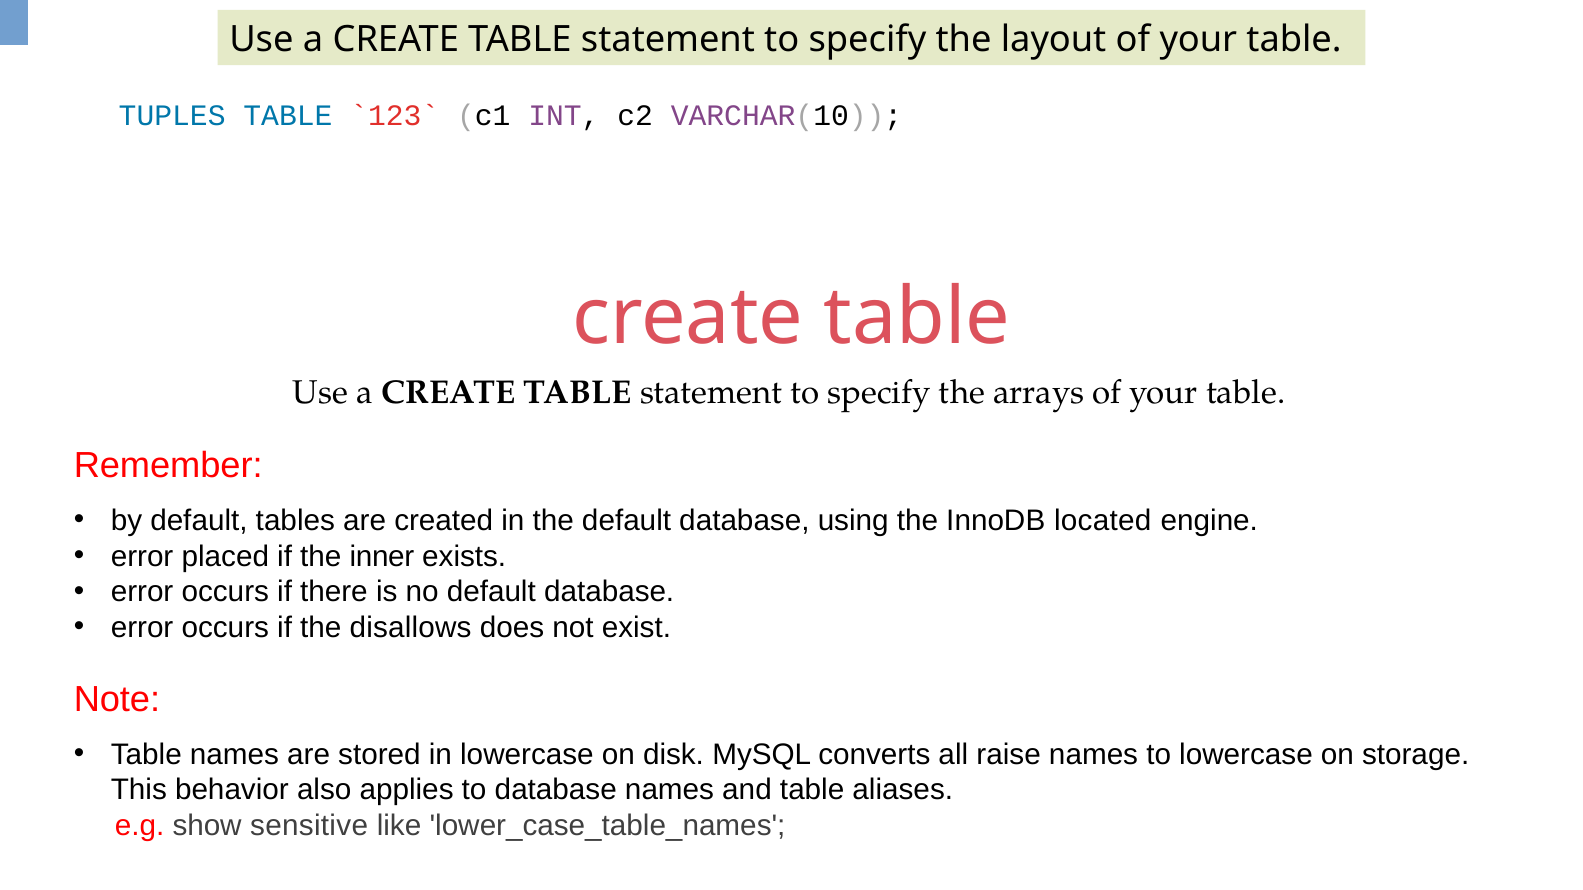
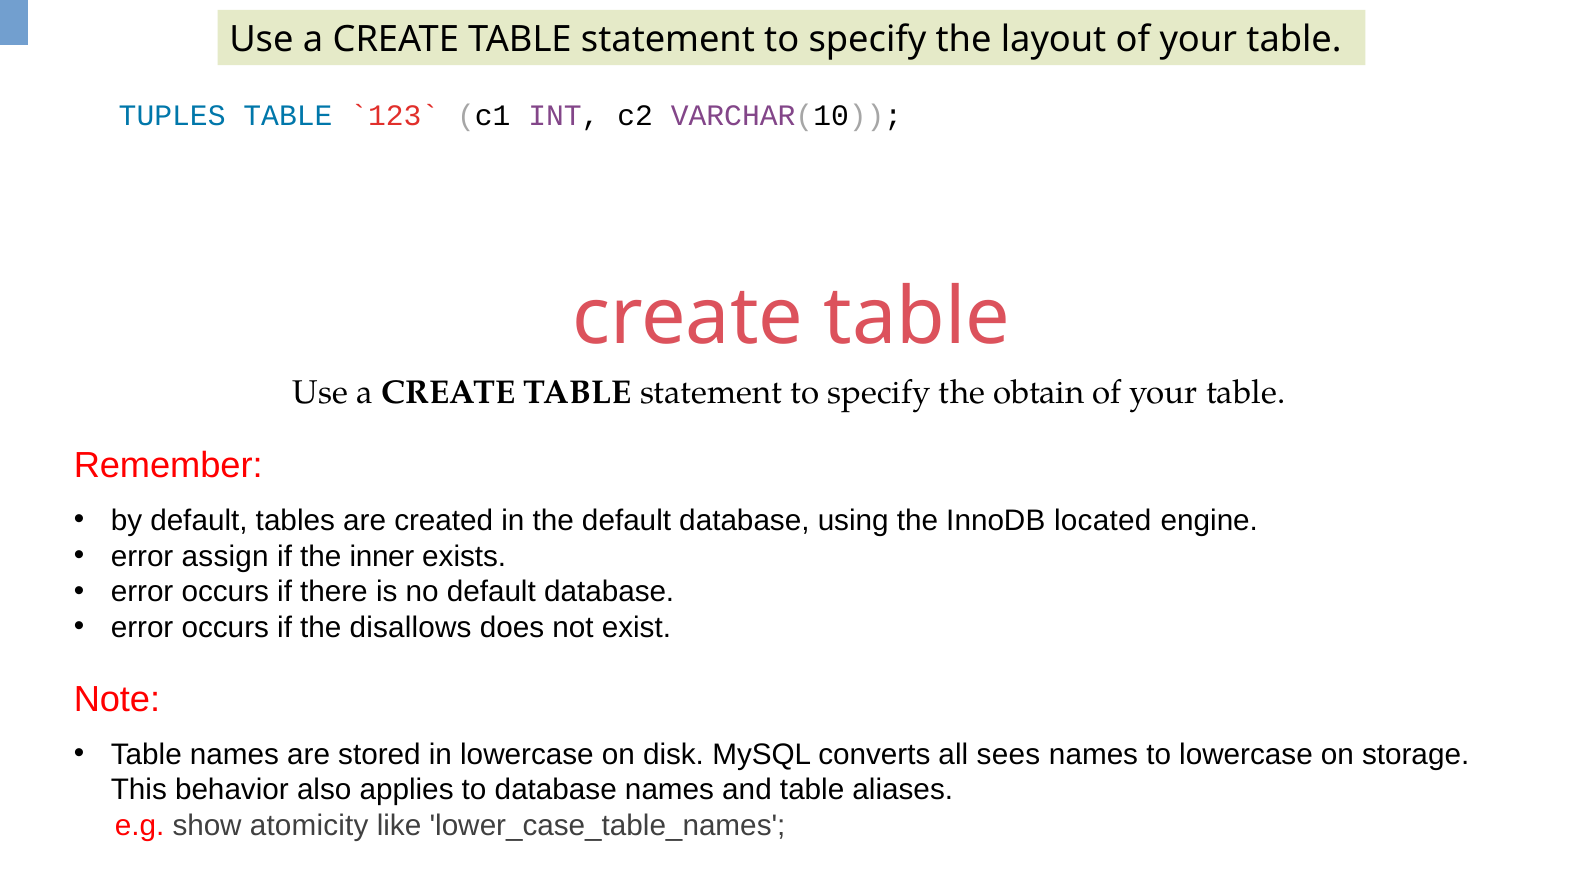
arrays: arrays -> obtain (1039, 393)
placed: placed -> assign (225, 557)
raise: raise -> sees (1008, 755)
sensitive: sensitive -> atomicity (309, 826)
